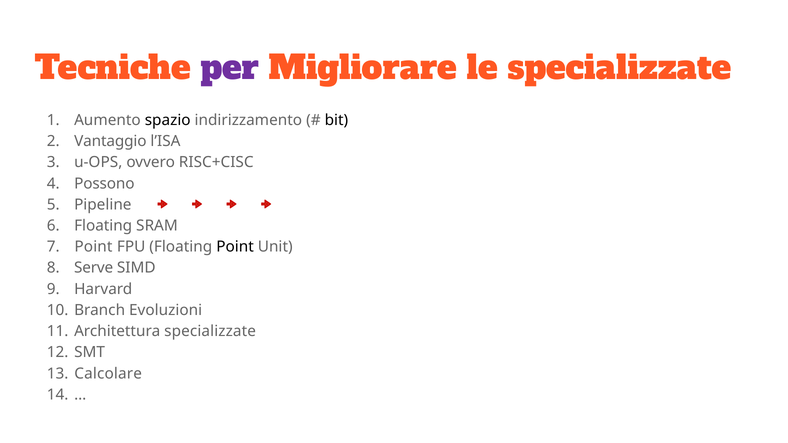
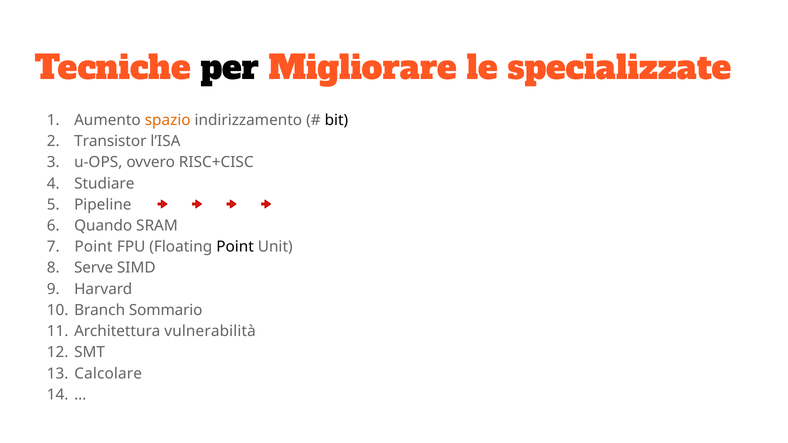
per colour: purple -> black (230, 68)
spazio colour: black -> orange (168, 120)
Vantaggio: Vantaggio -> Transistor (110, 141)
Possono: Possono -> Studiare (104, 184)
Floating: Floating -> Quando (103, 226)
Evoluzioni: Evoluzioni -> Sommario (166, 310)
Architettura specializzate: specializzate -> vulnerabilità (210, 331)
